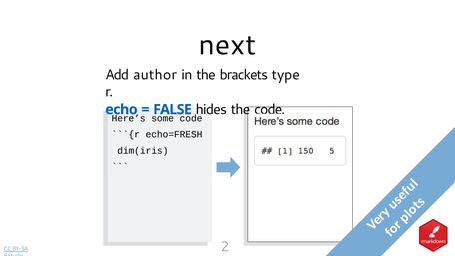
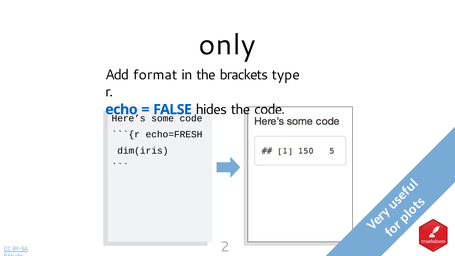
next: next -> only (227, 45)
author: author -> format (155, 75)
